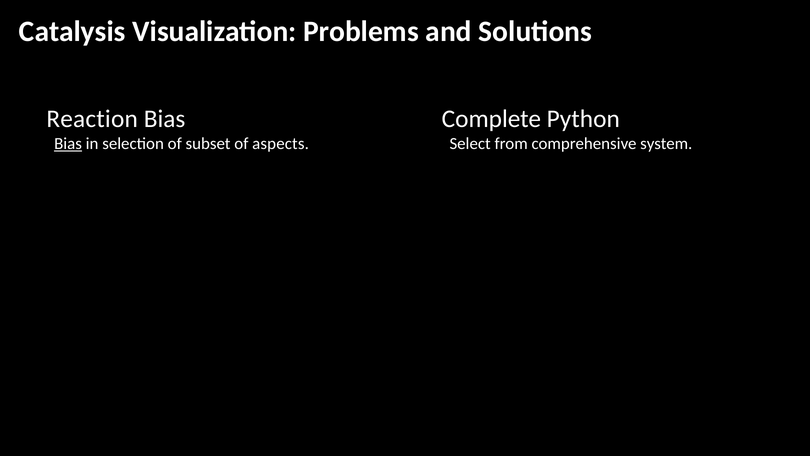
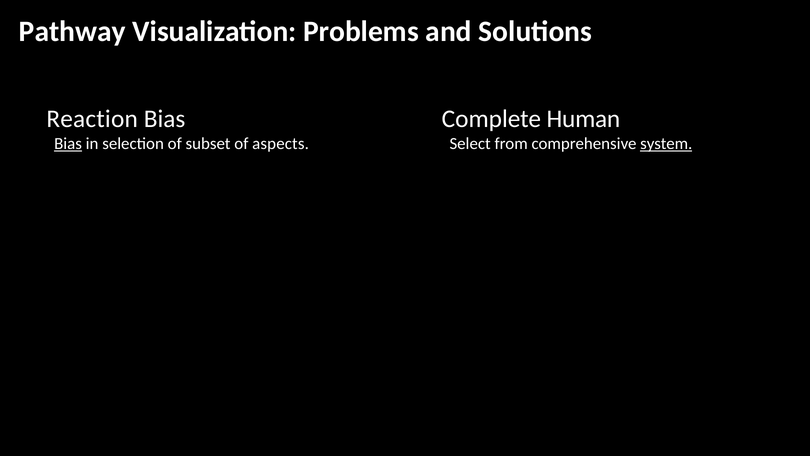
Catalysis: Catalysis -> Pathway (72, 32)
Python: Python -> Human (583, 119)
system underline: none -> present (666, 144)
